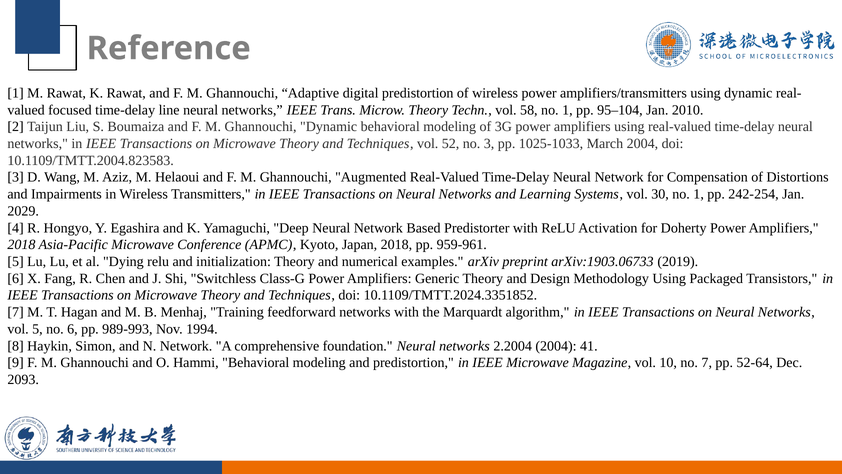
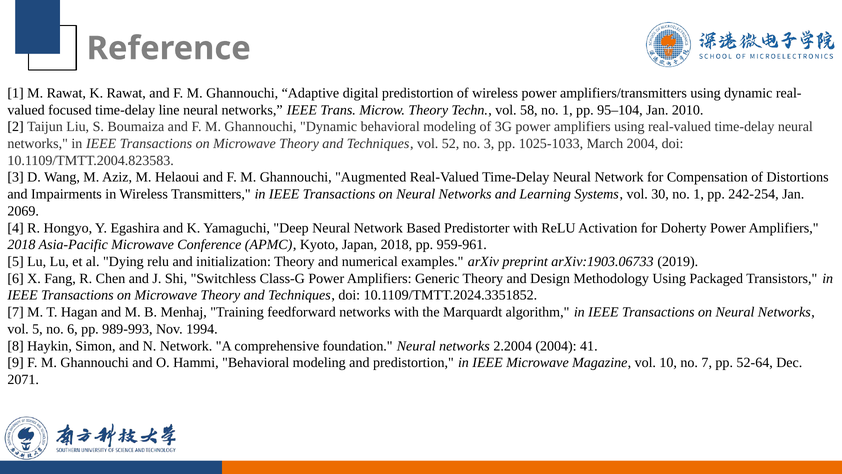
2029: 2029 -> 2069 (23, 211)
2093: 2093 -> 2071 (23, 379)
